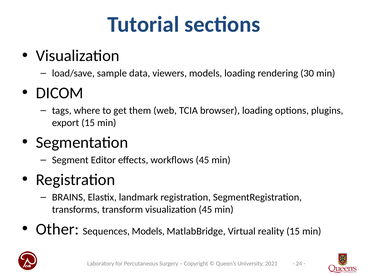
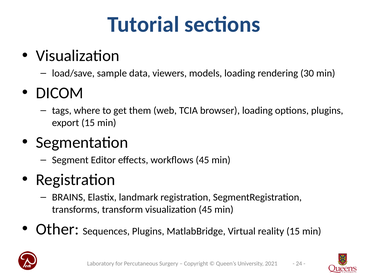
Sequences Models: Models -> Plugins (148, 231)
